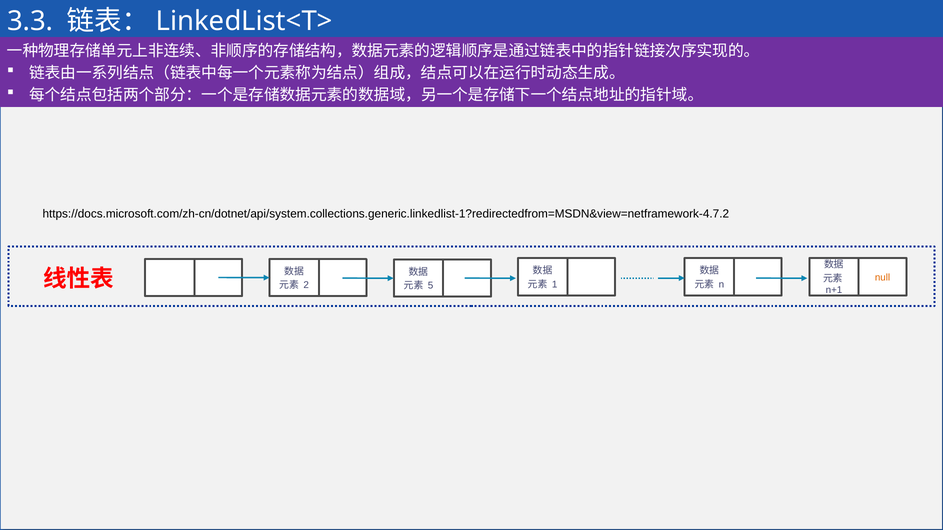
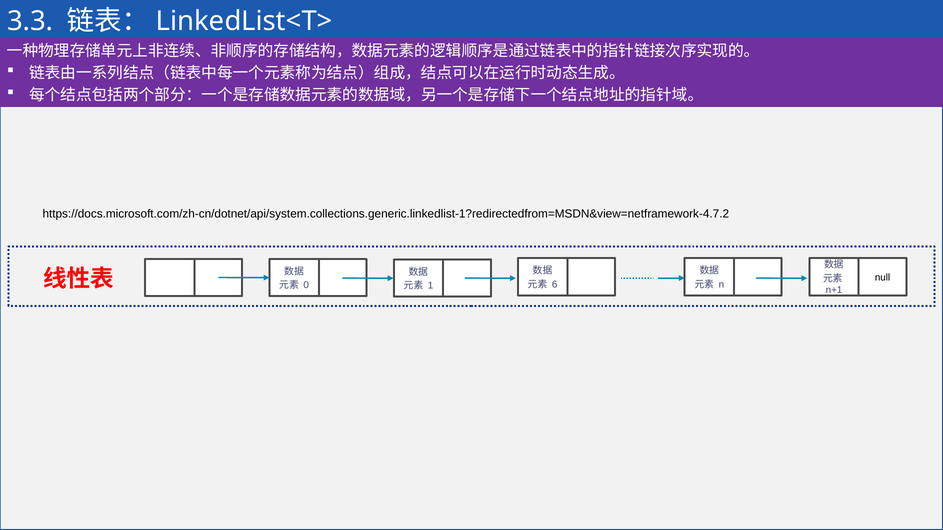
null colour: orange -> black (882, 278)
1: 1 -> 6 (555, 285)
2: 2 -> 0 (306, 285)
5: 5 -> 1 (431, 286)
